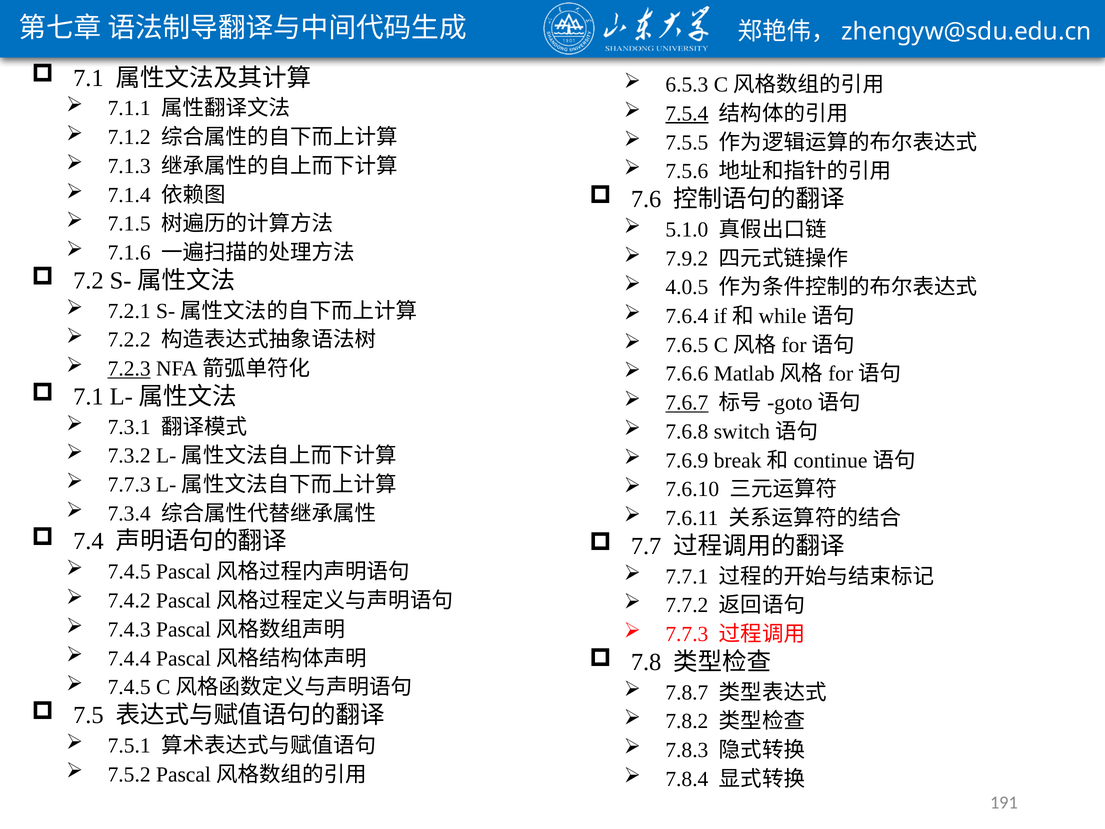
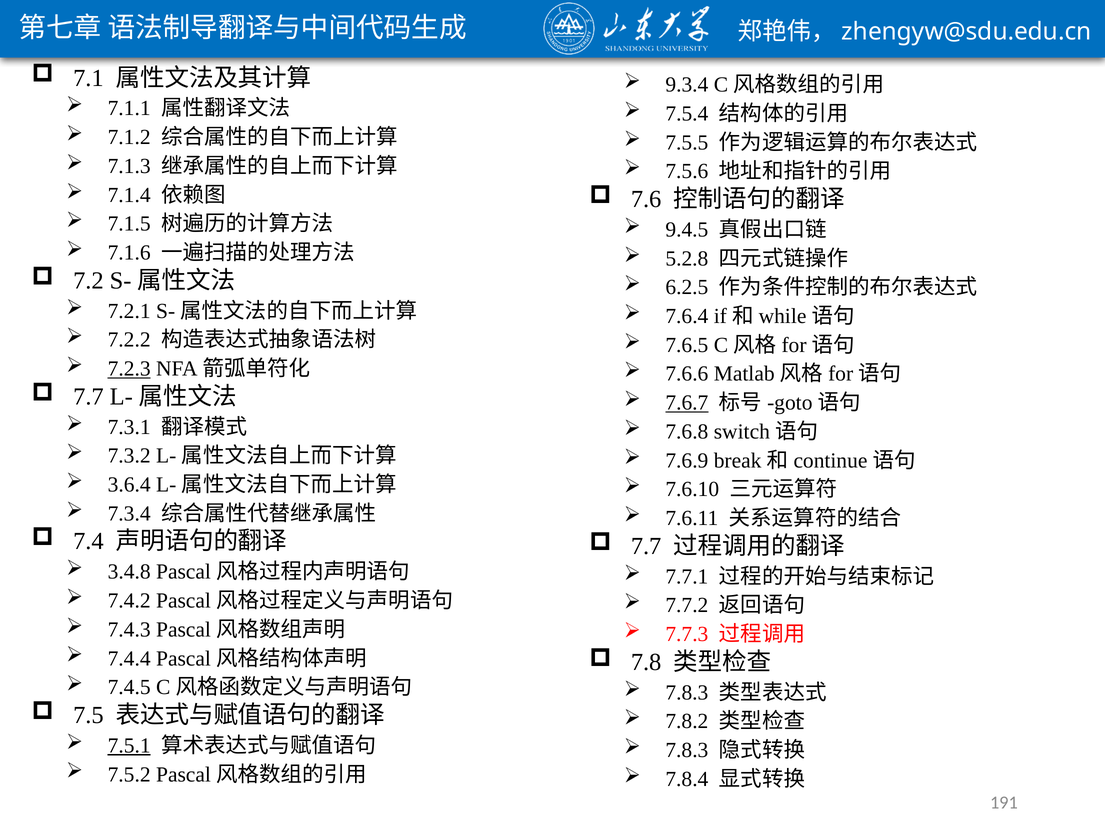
6.5.3: 6.5.3 -> 9.3.4 (687, 85)
7.5.4 underline: present -> none (687, 114)
5.1.0: 5.1.0 -> 9.4.5 (687, 230)
7.9.2: 7.9.2 -> 5.2.8 (687, 258)
4.0.5: 4.0.5 -> 6.2.5 (687, 287)
7.1: 7.1 -> 7.7 (88, 396)
7.7.3: 7.7.3 -> 3.6.4 (129, 485)
7.4.5: 7.4.5 -> 3.4.8 (129, 572)
7.8.7: 7.8.7 -> 7.8.3 (687, 692)
7.5.1 underline: none -> present (129, 745)
